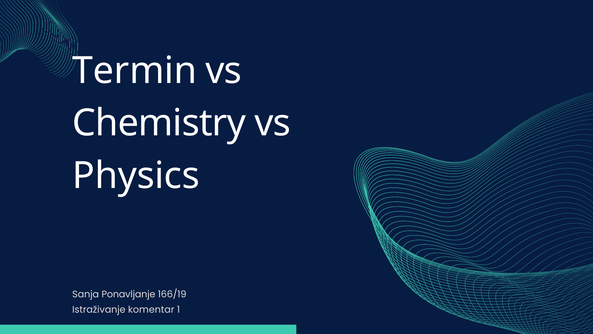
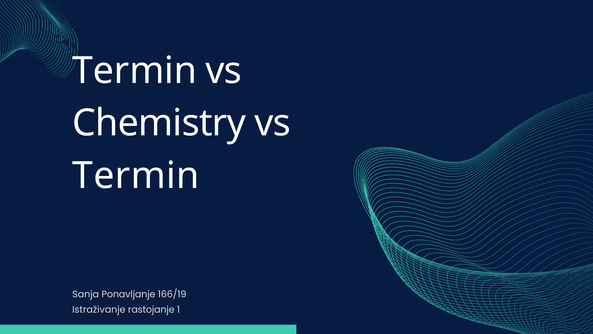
Physics: Physics -> Termin (136, 176)
komentar: komentar -> rastojanje (151, 309)
